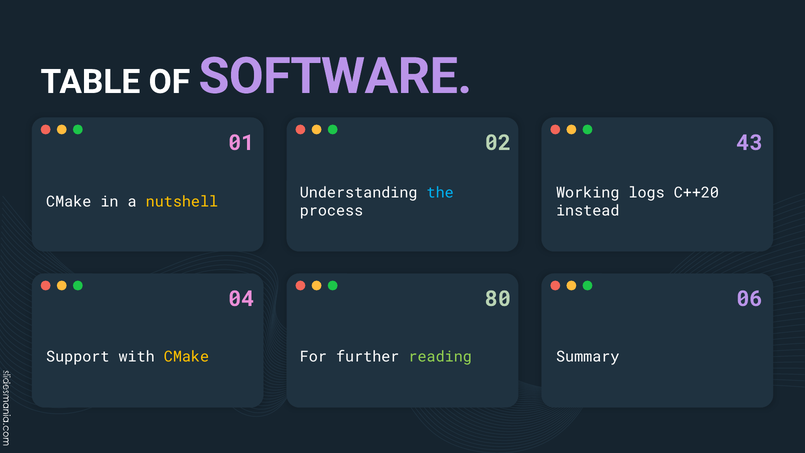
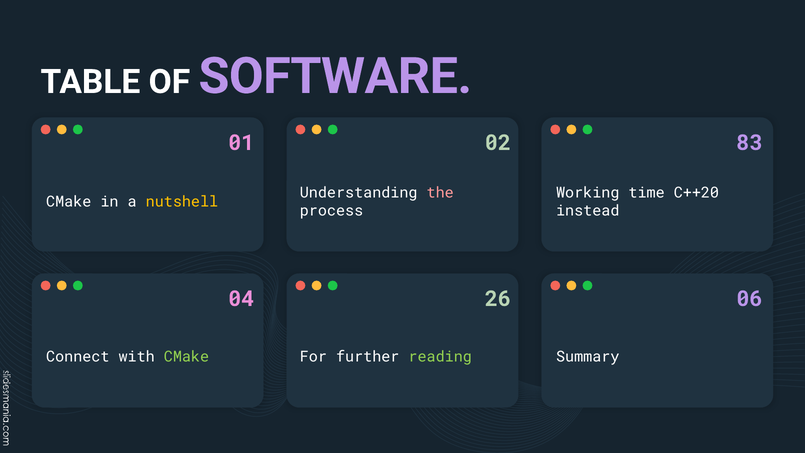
43: 43 -> 83 (749, 143)
the colour: light blue -> pink (440, 193)
logs: logs -> time (647, 193)
80: 80 -> 26 (498, 299)
Support: Support -> Connect (78, 357)
CMake colour: yellow -> light green (186, 357)
